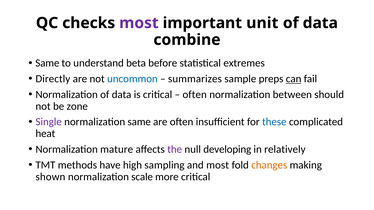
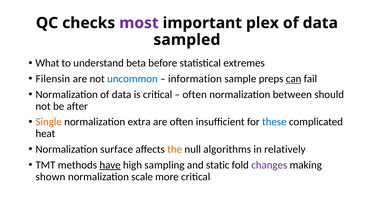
unit: unit -> plex (262, 23)
combine: combine -> sampled (187, 40)
Same: Same -> What (47, 63)
Directly: Directly -> Filensin (53, 79)
summarizes: summarizes -> information (195, 79)
zone: zone -> after (77, 106)
Single colour: purple -> orange (49, 122)
normalization same: same -> extra (139, 122)
mature: mature -> surface (117, 150)
the colour: purple -> orange (175, 150)
developing: developing -> algorithms (227, 150)
have underline: none -> present (110, 165)
and most: most -> static (218, 165)
changes colour: orange -> purple (269, 165)
